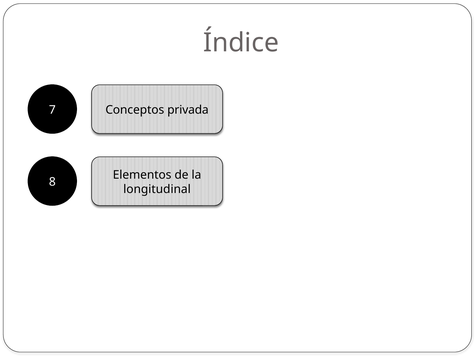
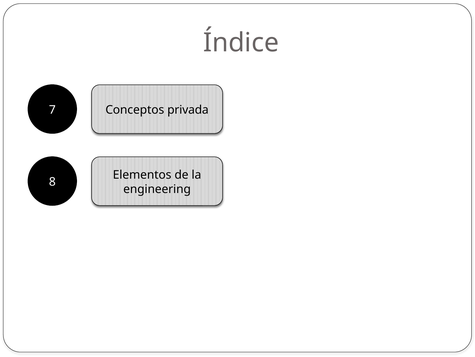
longitudinal: longitudinal -> engineering (157, 189)
